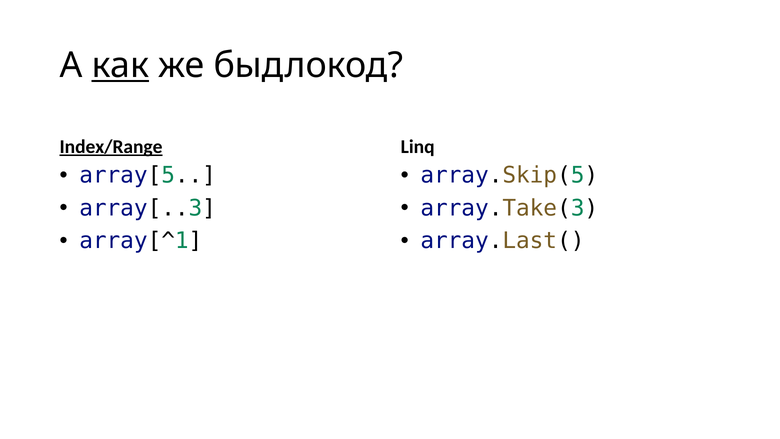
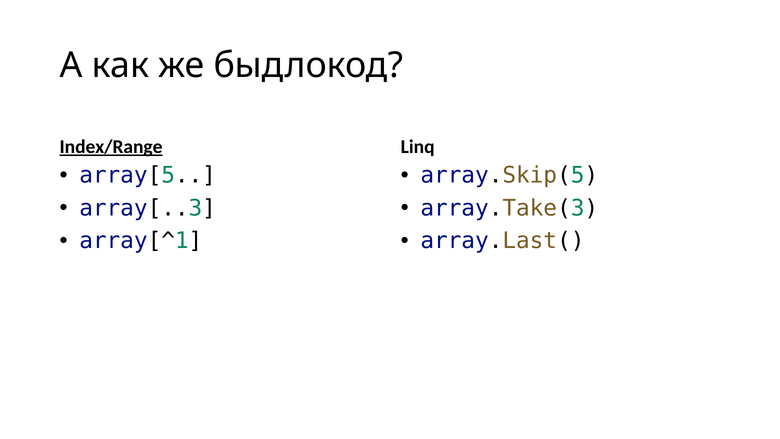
как underline: present -> none (120, 66)
